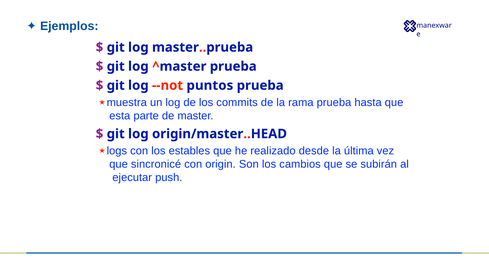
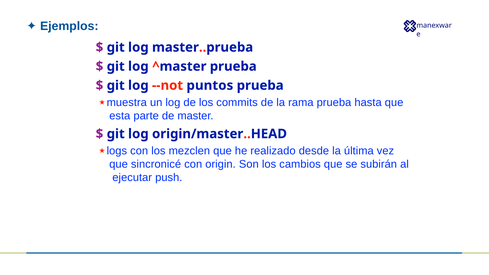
estables: estables -> mezclen (189, 151)
